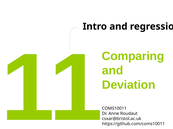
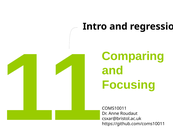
Deviation: Deviation -> Focusing (129, 85)
